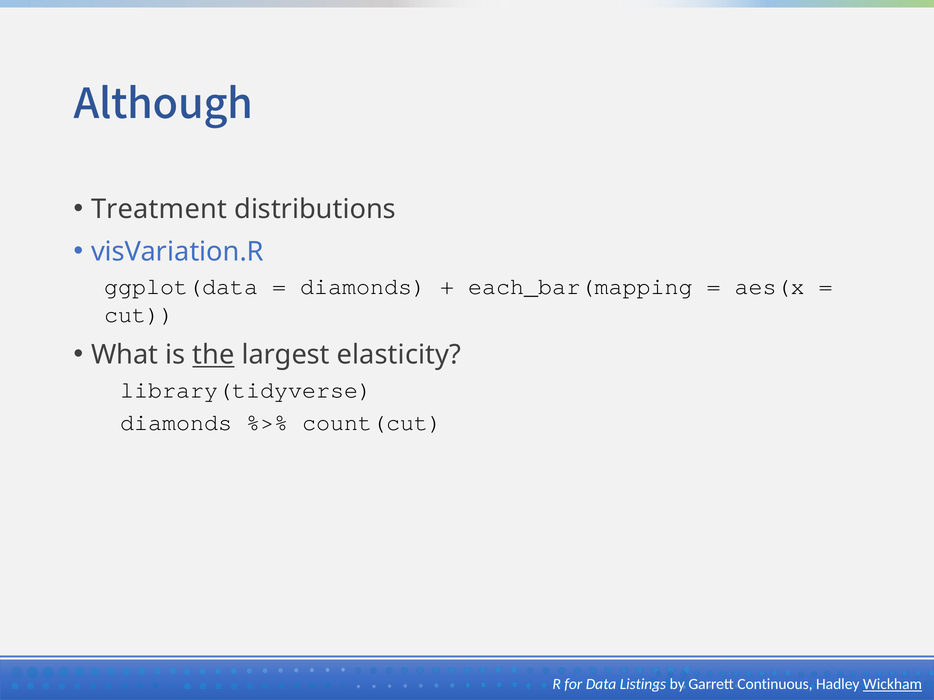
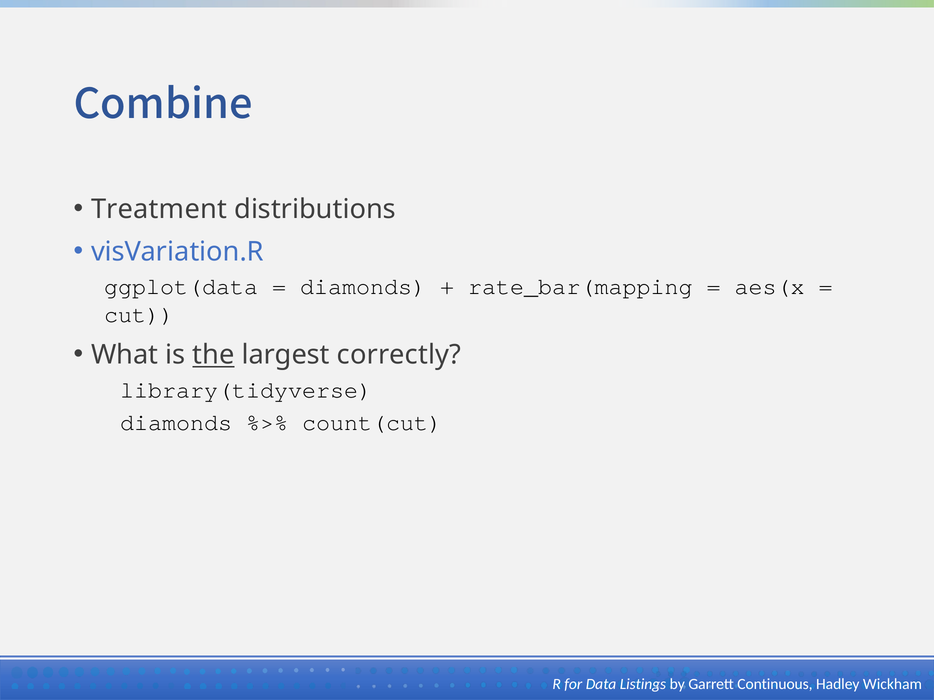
Although: Although -> Combine (163, 105)
each_bar(mapping: each_bar(mapping -> rate_bar(mapping (581, 287)
elasticity: elasticity -> correctly (399, 355)
Wickham underline: present -> none (892, 685)
